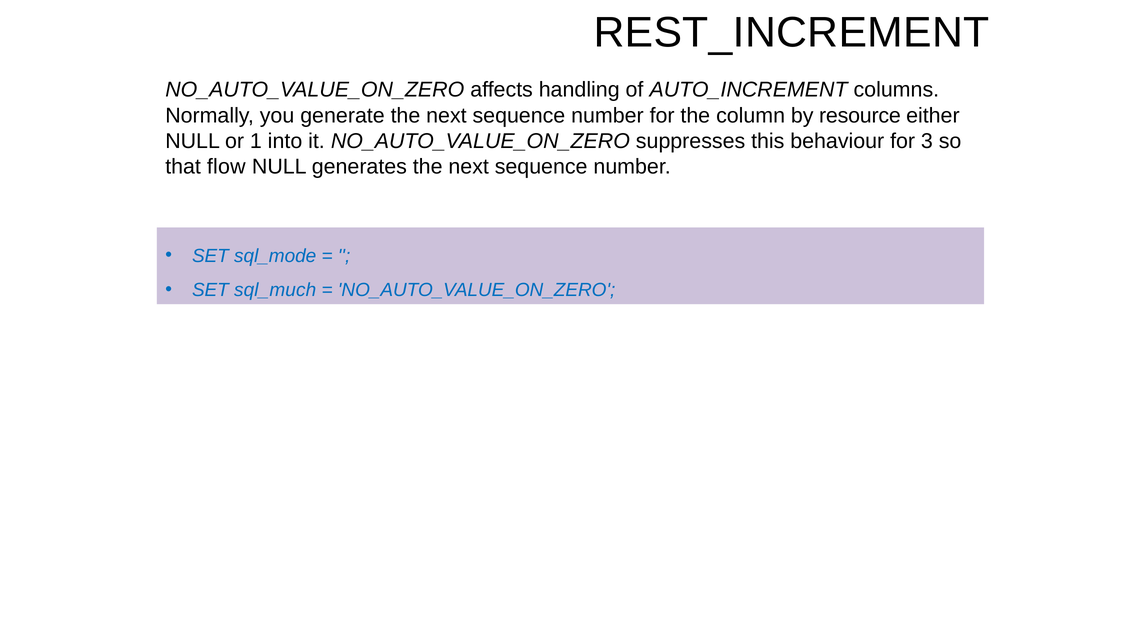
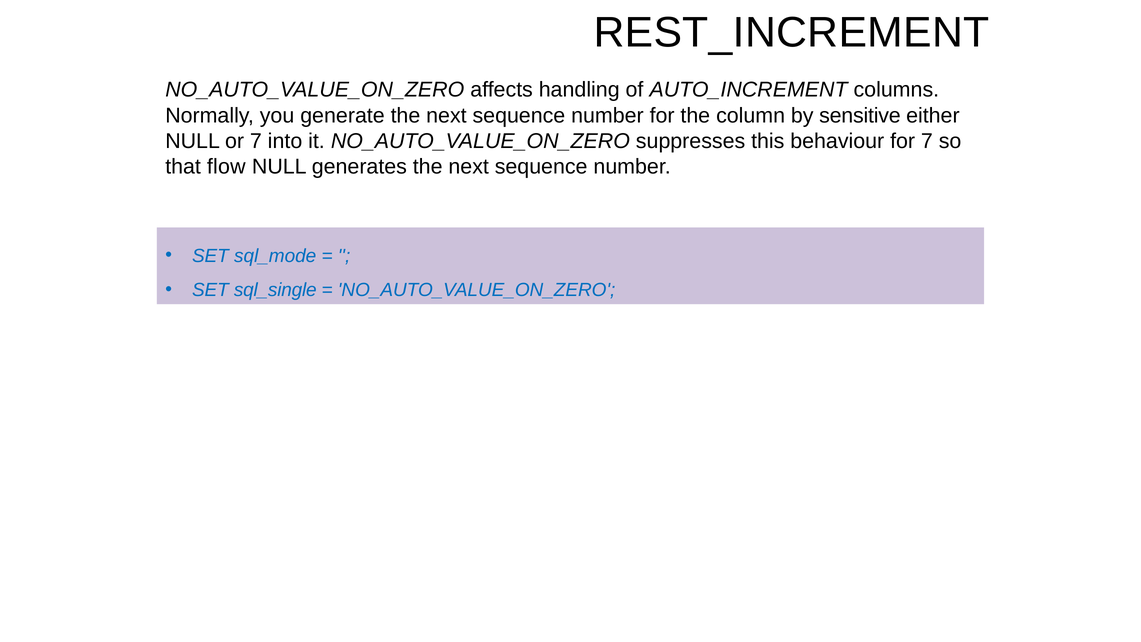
resource: resource -> sensitive (860, 116)
or 1: 1 -> 7 (256, 141)
for 3: 3 -> 7 (927, 141)
sql_much: sql_much -> sql_single (275, 290)
